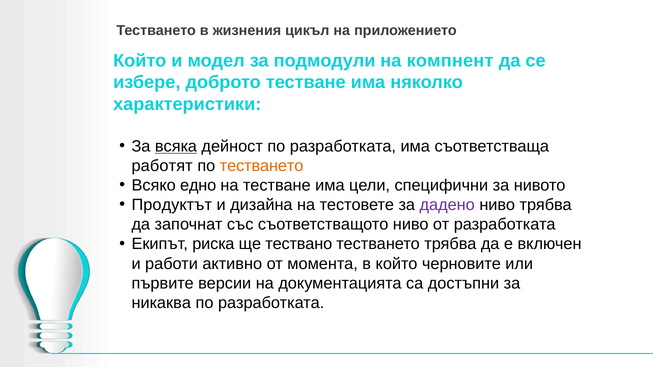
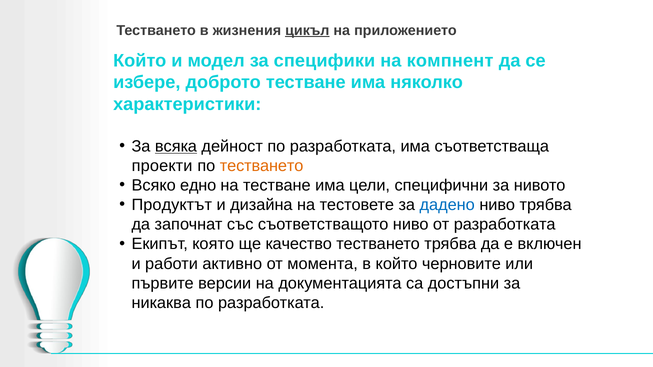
цикъл underline: none -> present (307, 31)
подмодули: подмодули -> специфики (324, 61)
работят: работят -> проекти (162, 166)
дадено colour: purple -> blue (447, 205)
риска: риска -> която (213, 244)
тествано: тествано -> качество (299, 244)
